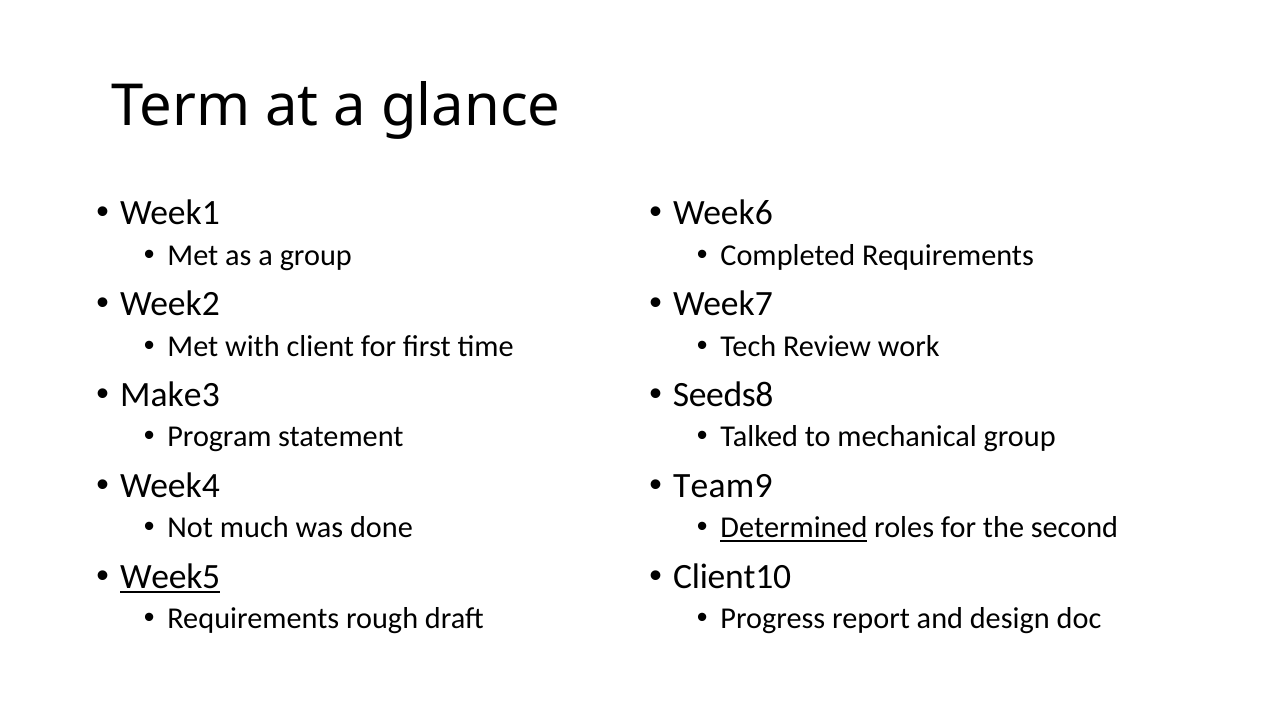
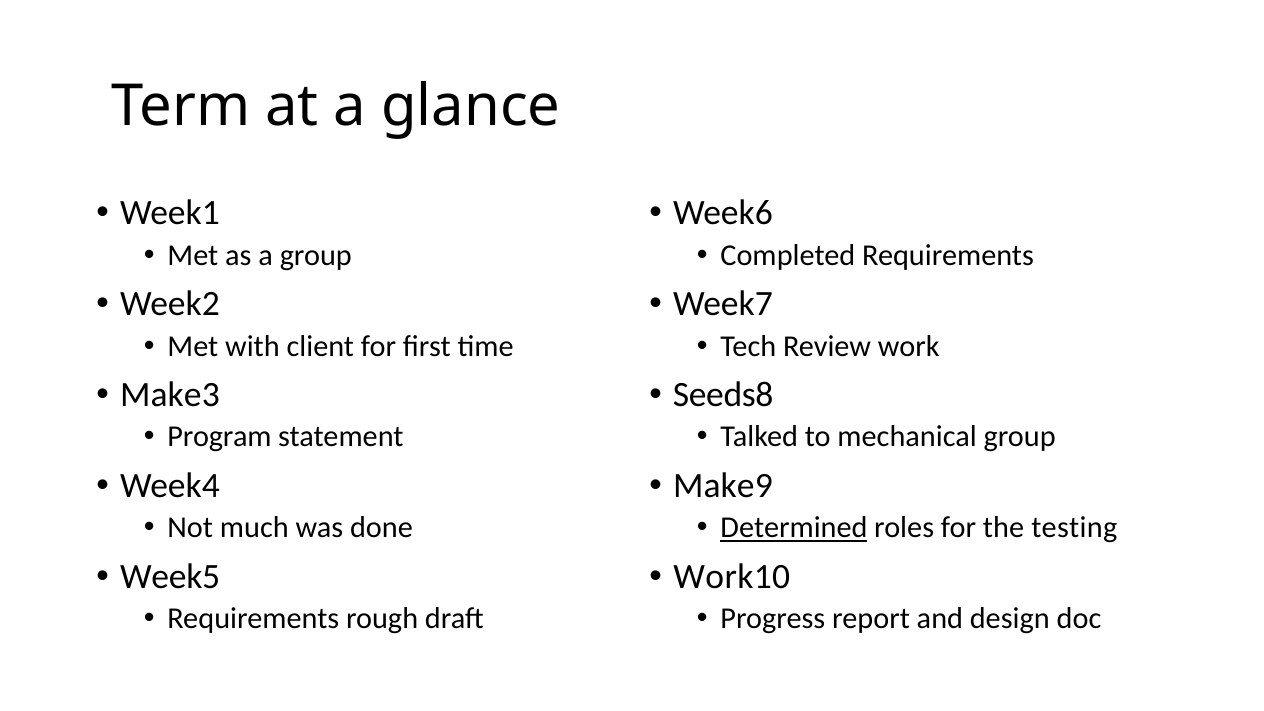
Team9: Team9 -> Make9 (723, 486)
second: second -> testing (1074, 528)
Week5 underline: present -> none (170, 577)
Client10: Client10 -> Work10 (732, 577)
